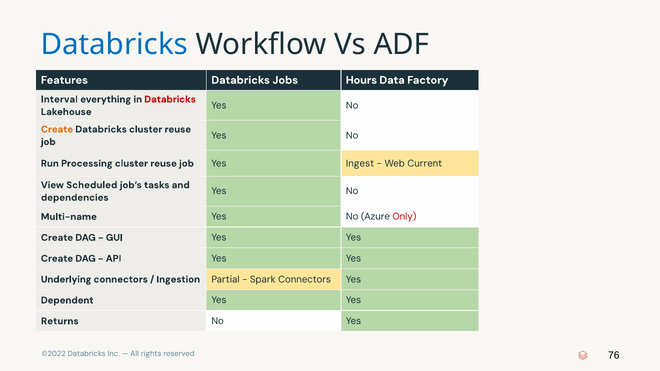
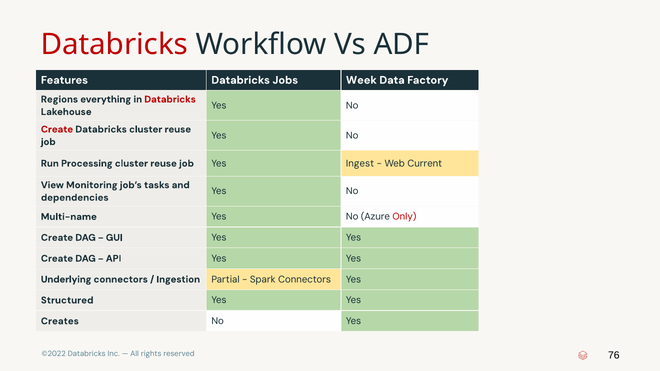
Databricks colour: blue -> red (114, 45)
Hours: Hours -> Week (361, 80)
Interval: Interval -> Regions (59, 99)
Create colour: orange -> red (57, 129)
Scheduled: Scheduled -> Monitoring (92, 185)
Dependent: Dependent -> Structured (67, 300)
Returns: Returns -> Creates (60, 321)
